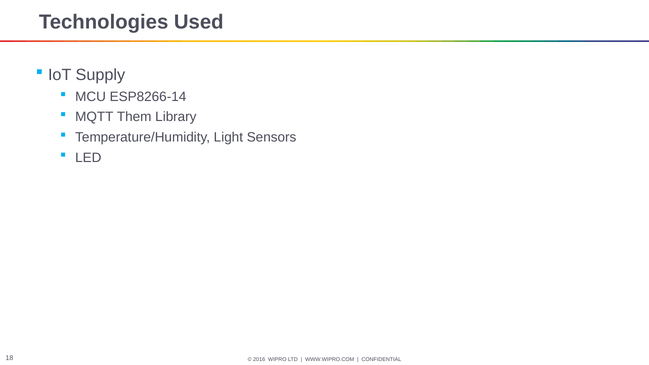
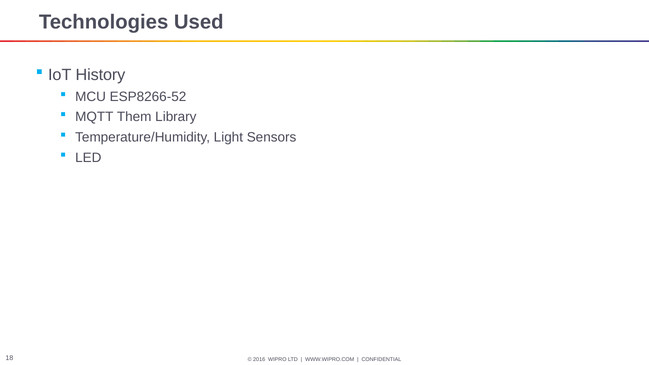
Supply: Supply -> History (100, 75)
ESP8266-14: ESP8266-14 -> ESP8266-52 (148, 97)
